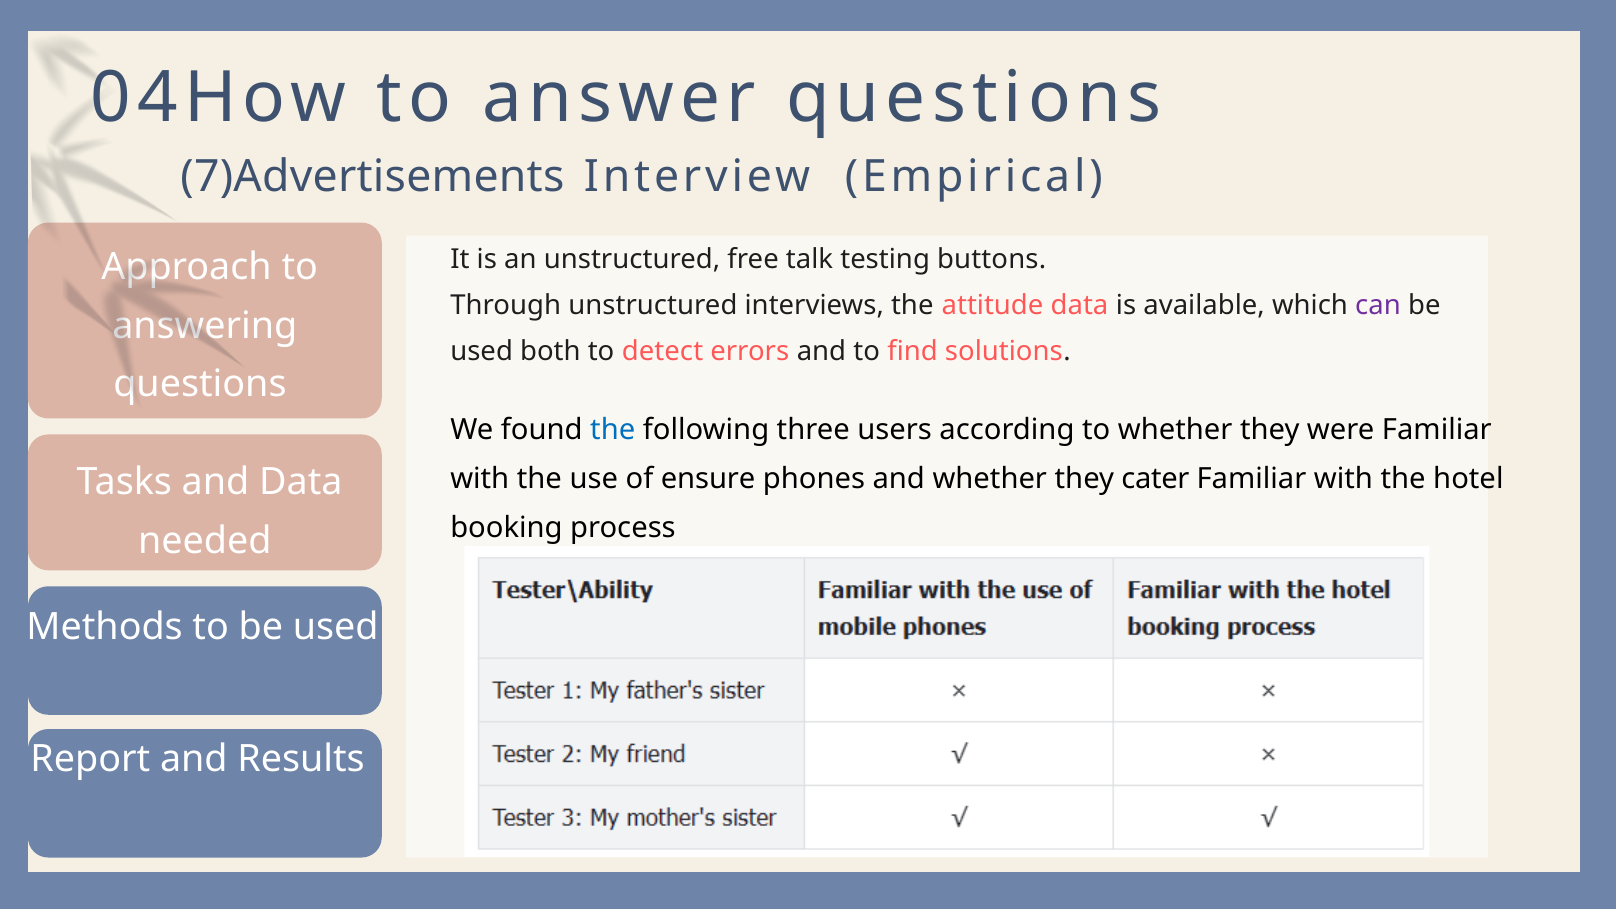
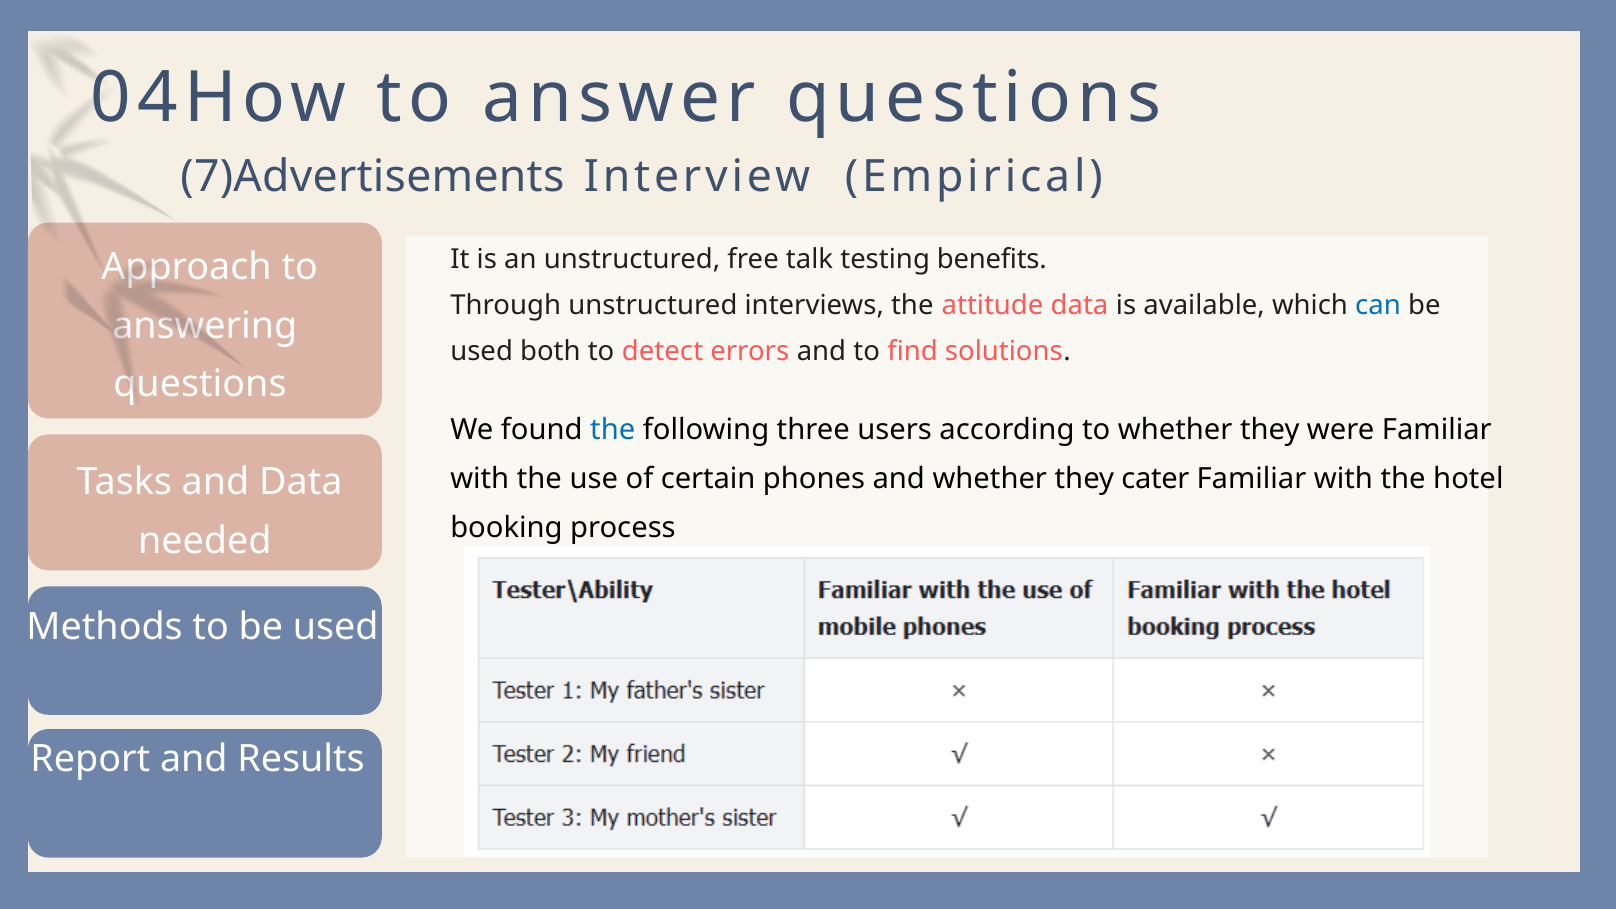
buttons: buttons -> benefits (992, 259)
can colour: purple -> blue (1378, 305)
ensure: ensure -> certain (708, 479)
